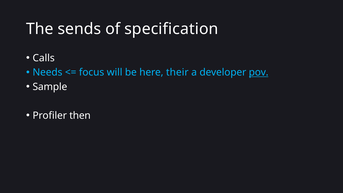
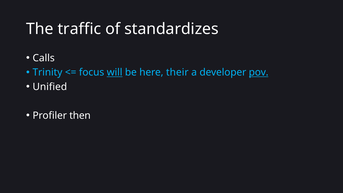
sends: sends -> traffic (79, 29)
specification: specification -> standardizes (171, 29)
Needs: Needs -> Trinity (47, 72)
will underline: none -> present (115, 72)
Sample: Sample -> Unified (50, 87)
